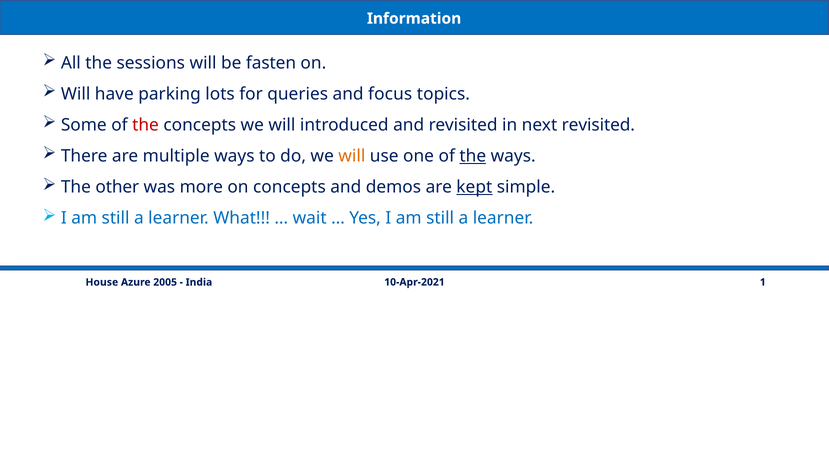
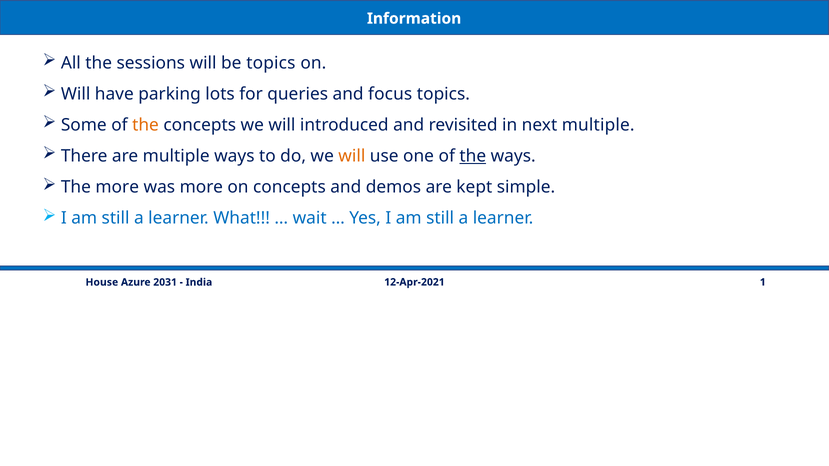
be fasten: fasten -> topics (271, 63)
the colour: red -> orange (146, 125)
next revisited: revisited -> multiple (598, 125)
The other: other -> more (117, 187)
kept underline: present -> none (474, 187)
10-Apr-2021: 10-Apr-2021 -> 12-Apr-2021 (414, 282)
2005: 2005 -> 2031 (165, 282)
